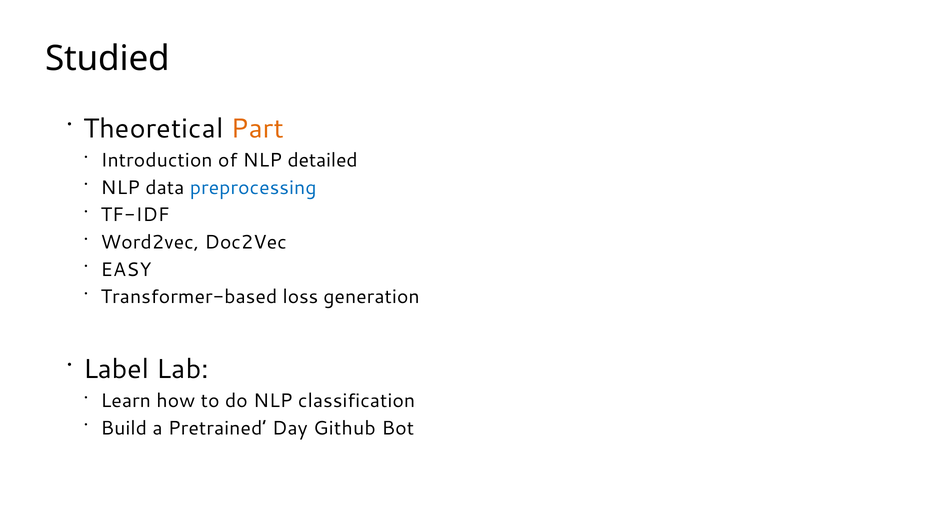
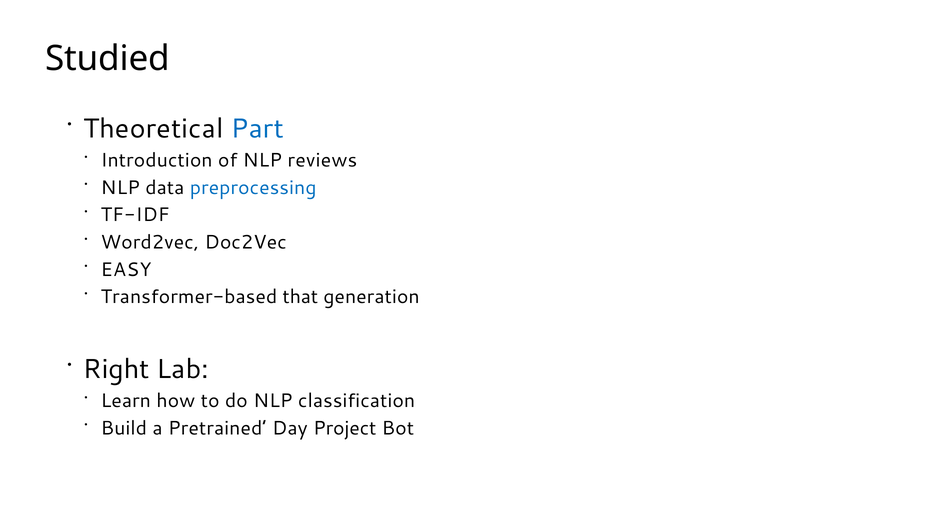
Part colour: orange -> blue (257, 129)
detailed: detailed -> reviews (322, 160)
loss: loss -> that (300, 297)
Label: Label -> Right (116, 369)
Github: Github -> Project (345, 428)
